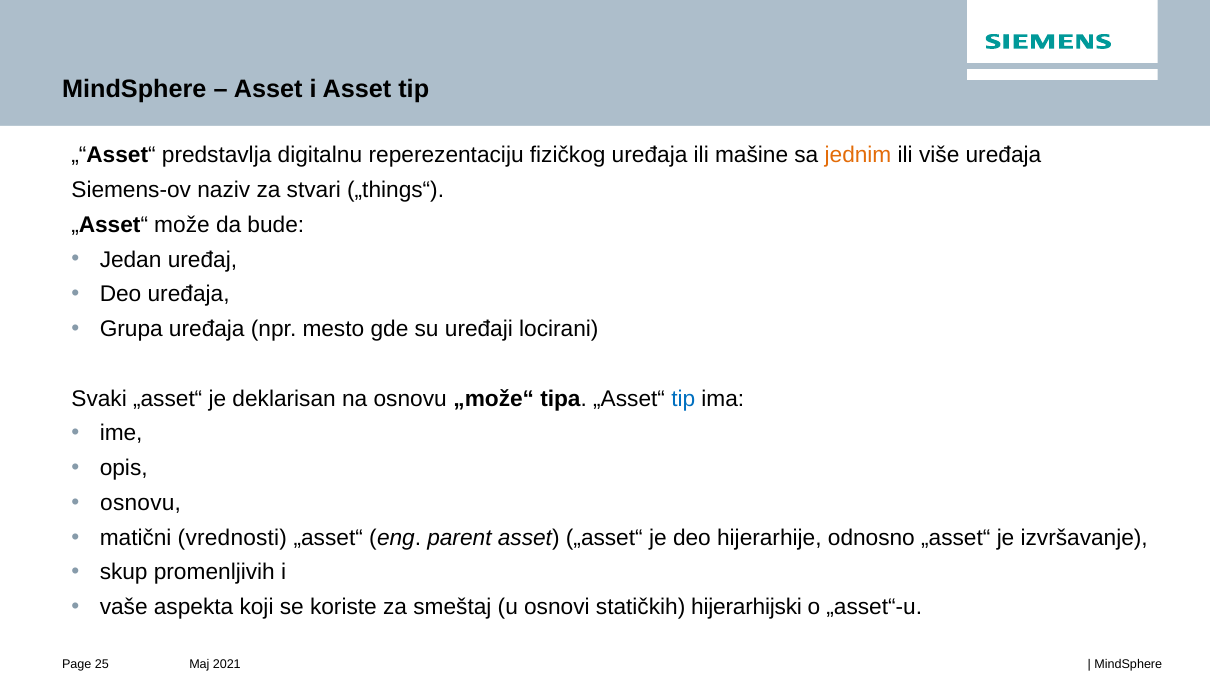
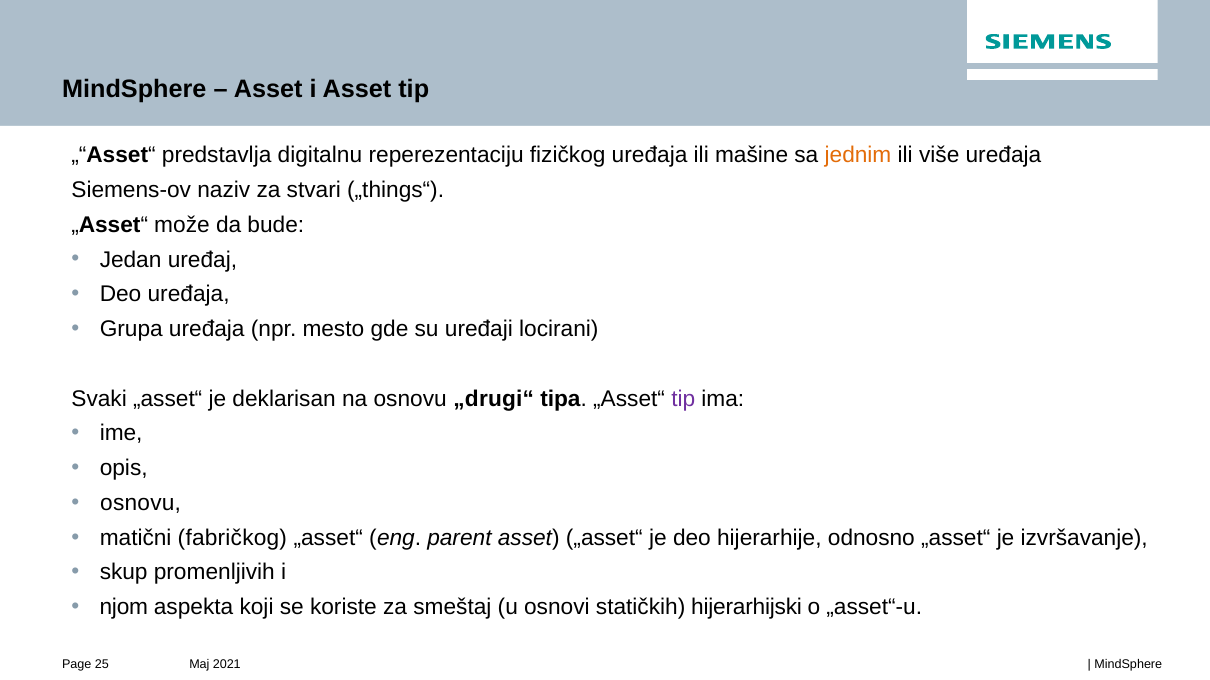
„može“: „može“ -> „drugi“ (494, 399)
tip colour: blue -> purple (683, 399)
vrednosti: vrednosti -> fabričkog (232, 538)
vaše: vaše -> njom (124, 608)
